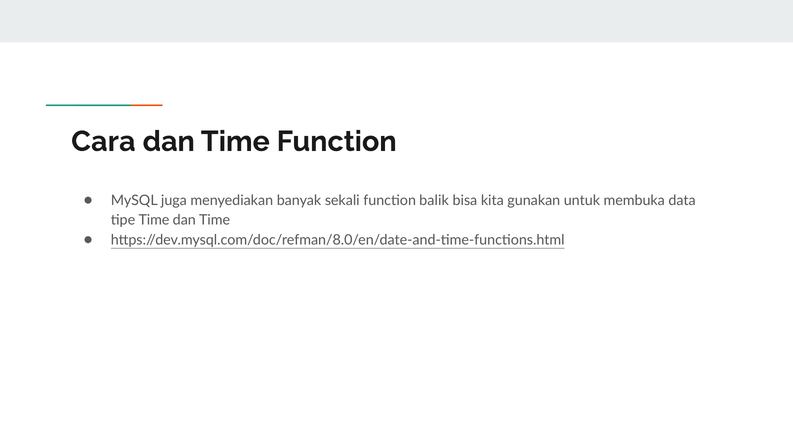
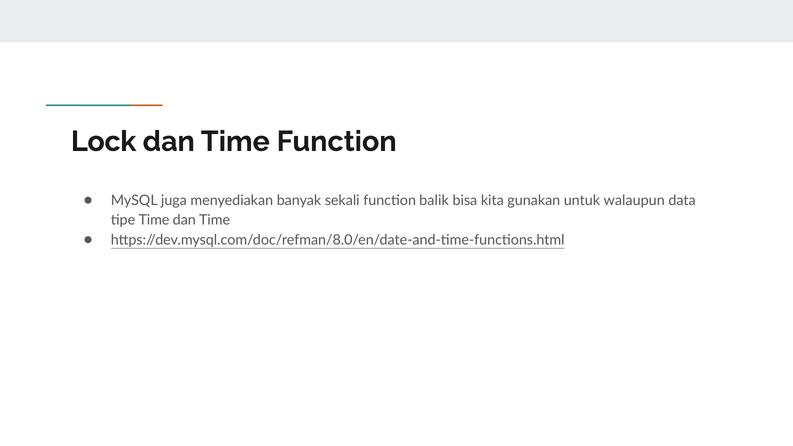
Cara: Cara -> Lock (104, 141)
membuka: membuka -> walaupun (634, 200)
